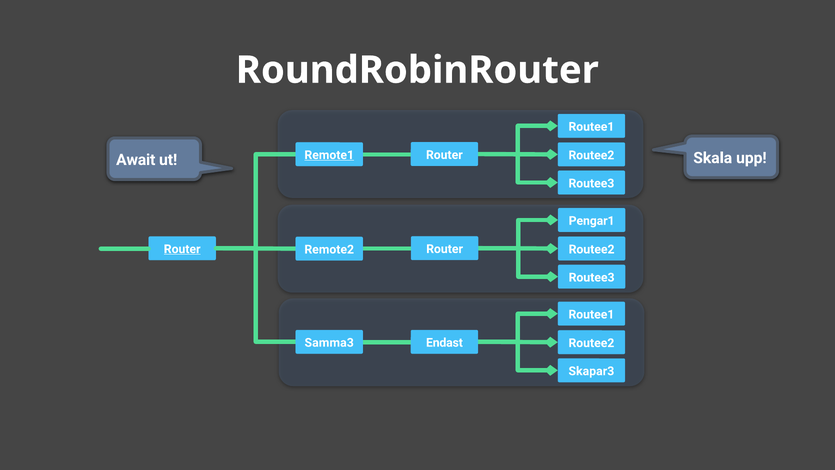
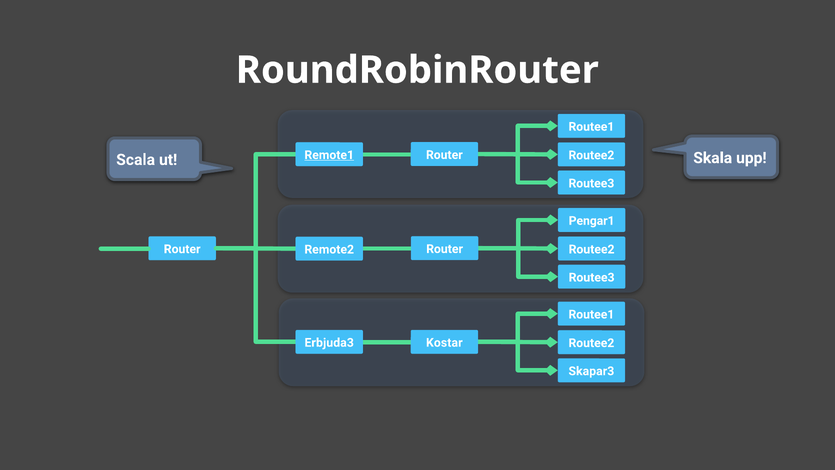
Await: Await -> Scala (136, 160)
Router underline: present -> none (182, 249)
Samma3: Samma3 -> Erbjuda3 (329, 342)
Endast: Endast -> Kostar (444, 342)
